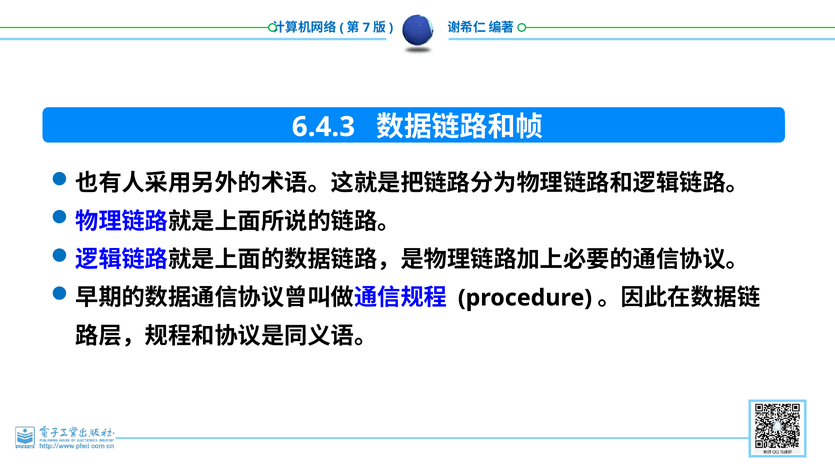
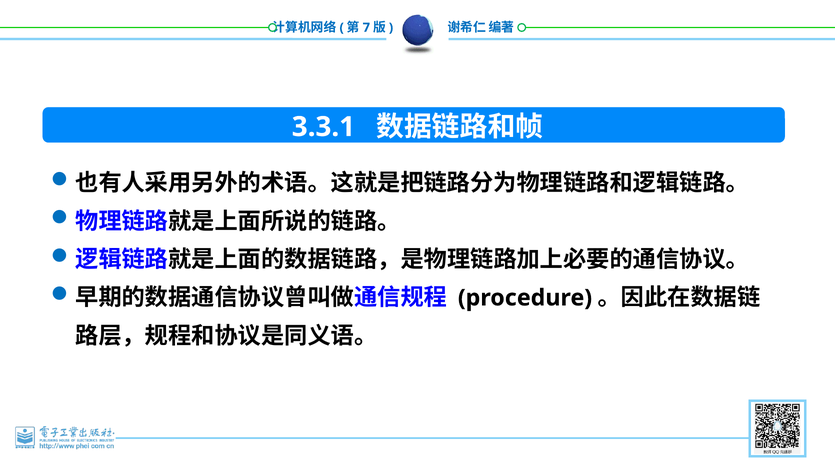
6.4.3: 6.4.3 -> 3.3.1 (323, 127)
